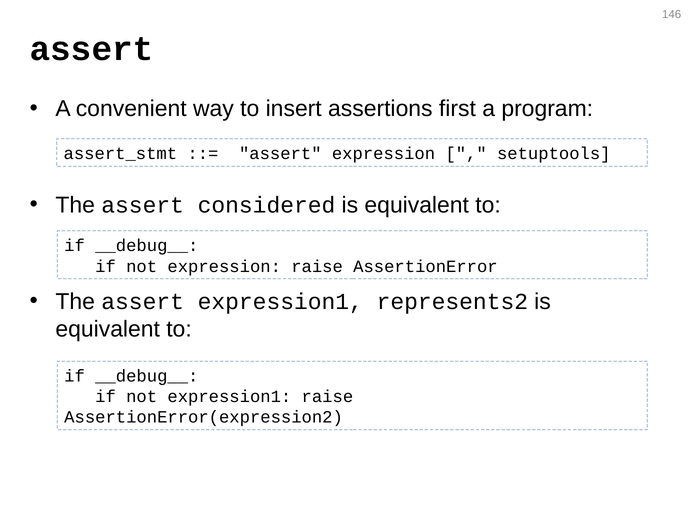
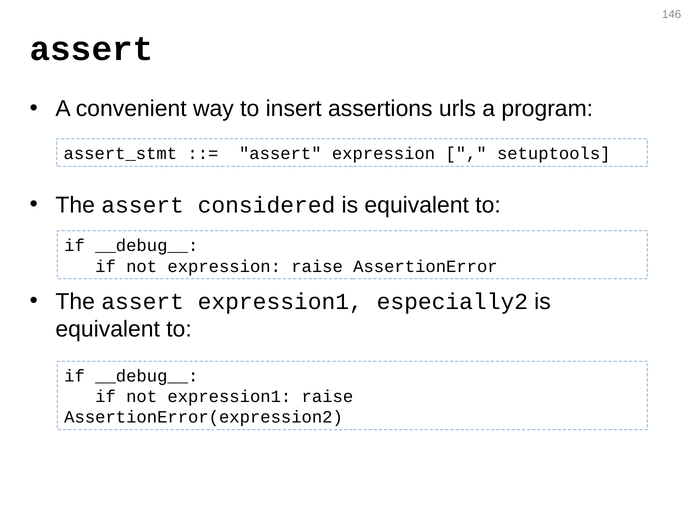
first: first -> urls (457, 109)
represents2: represents2 -> especially2 (452, 301)
